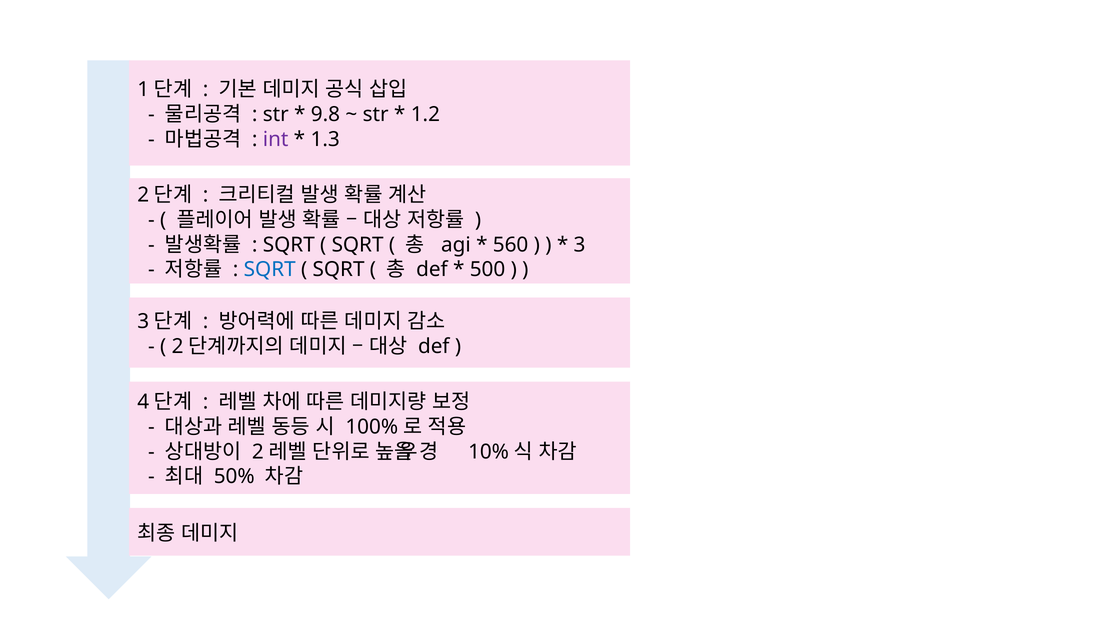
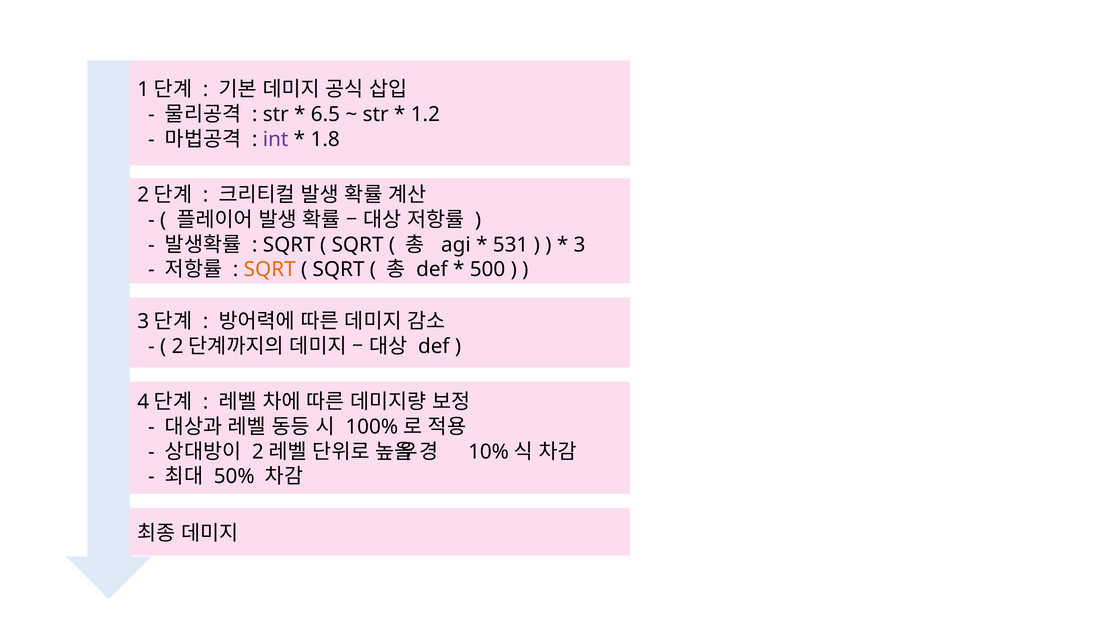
9.8: 9.8 -> 6.5 (325, 114)
1.3: 1.3 -> 1.8 (325, 139)
560: 560 -> 531 (511, 245)
SQRT colour: blue -> orange (270, 270)
